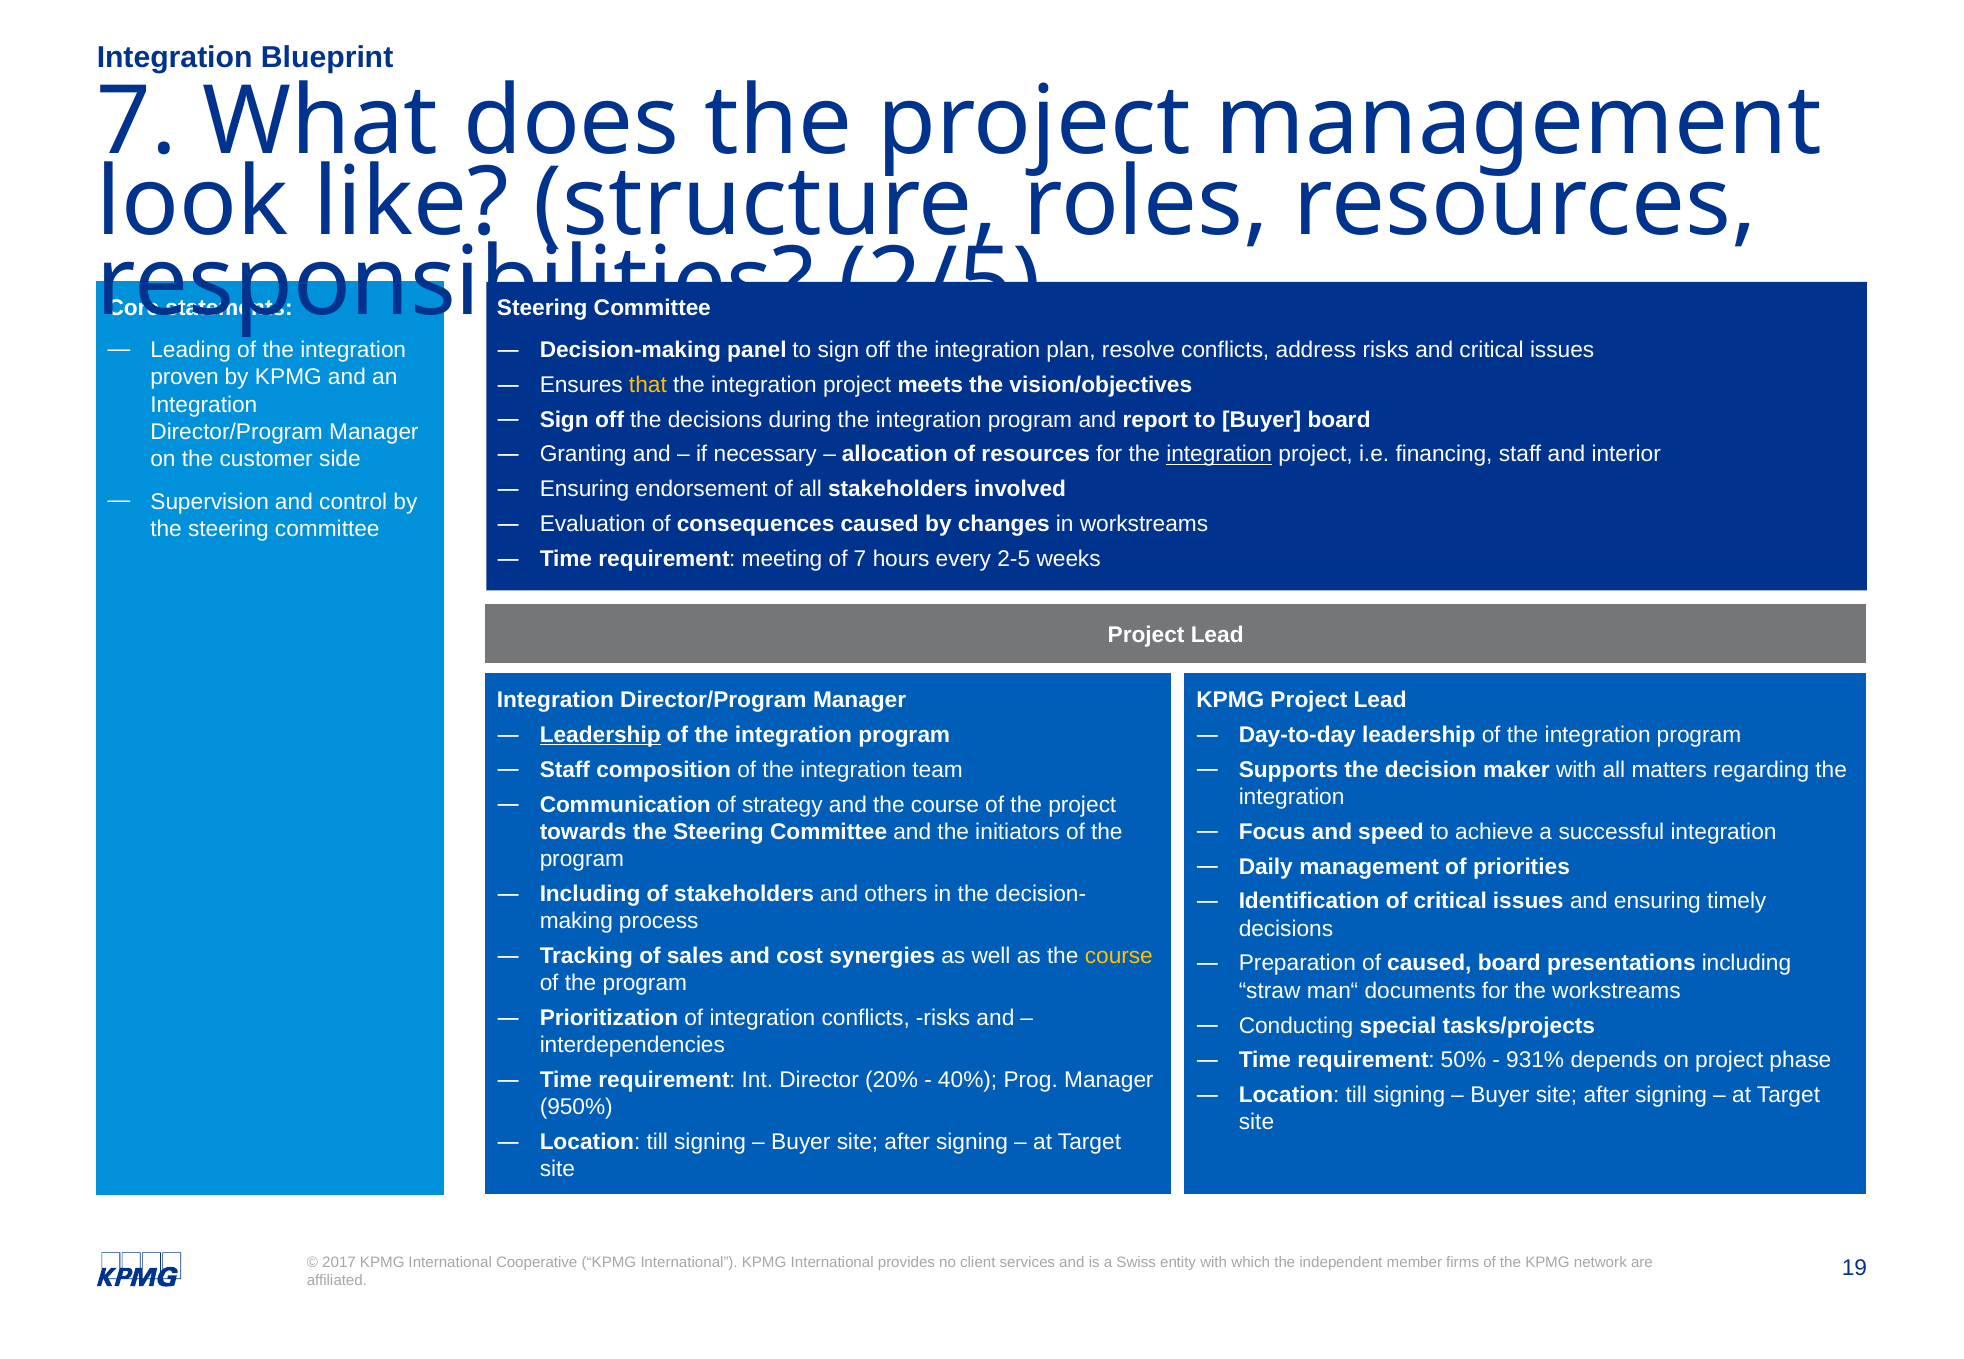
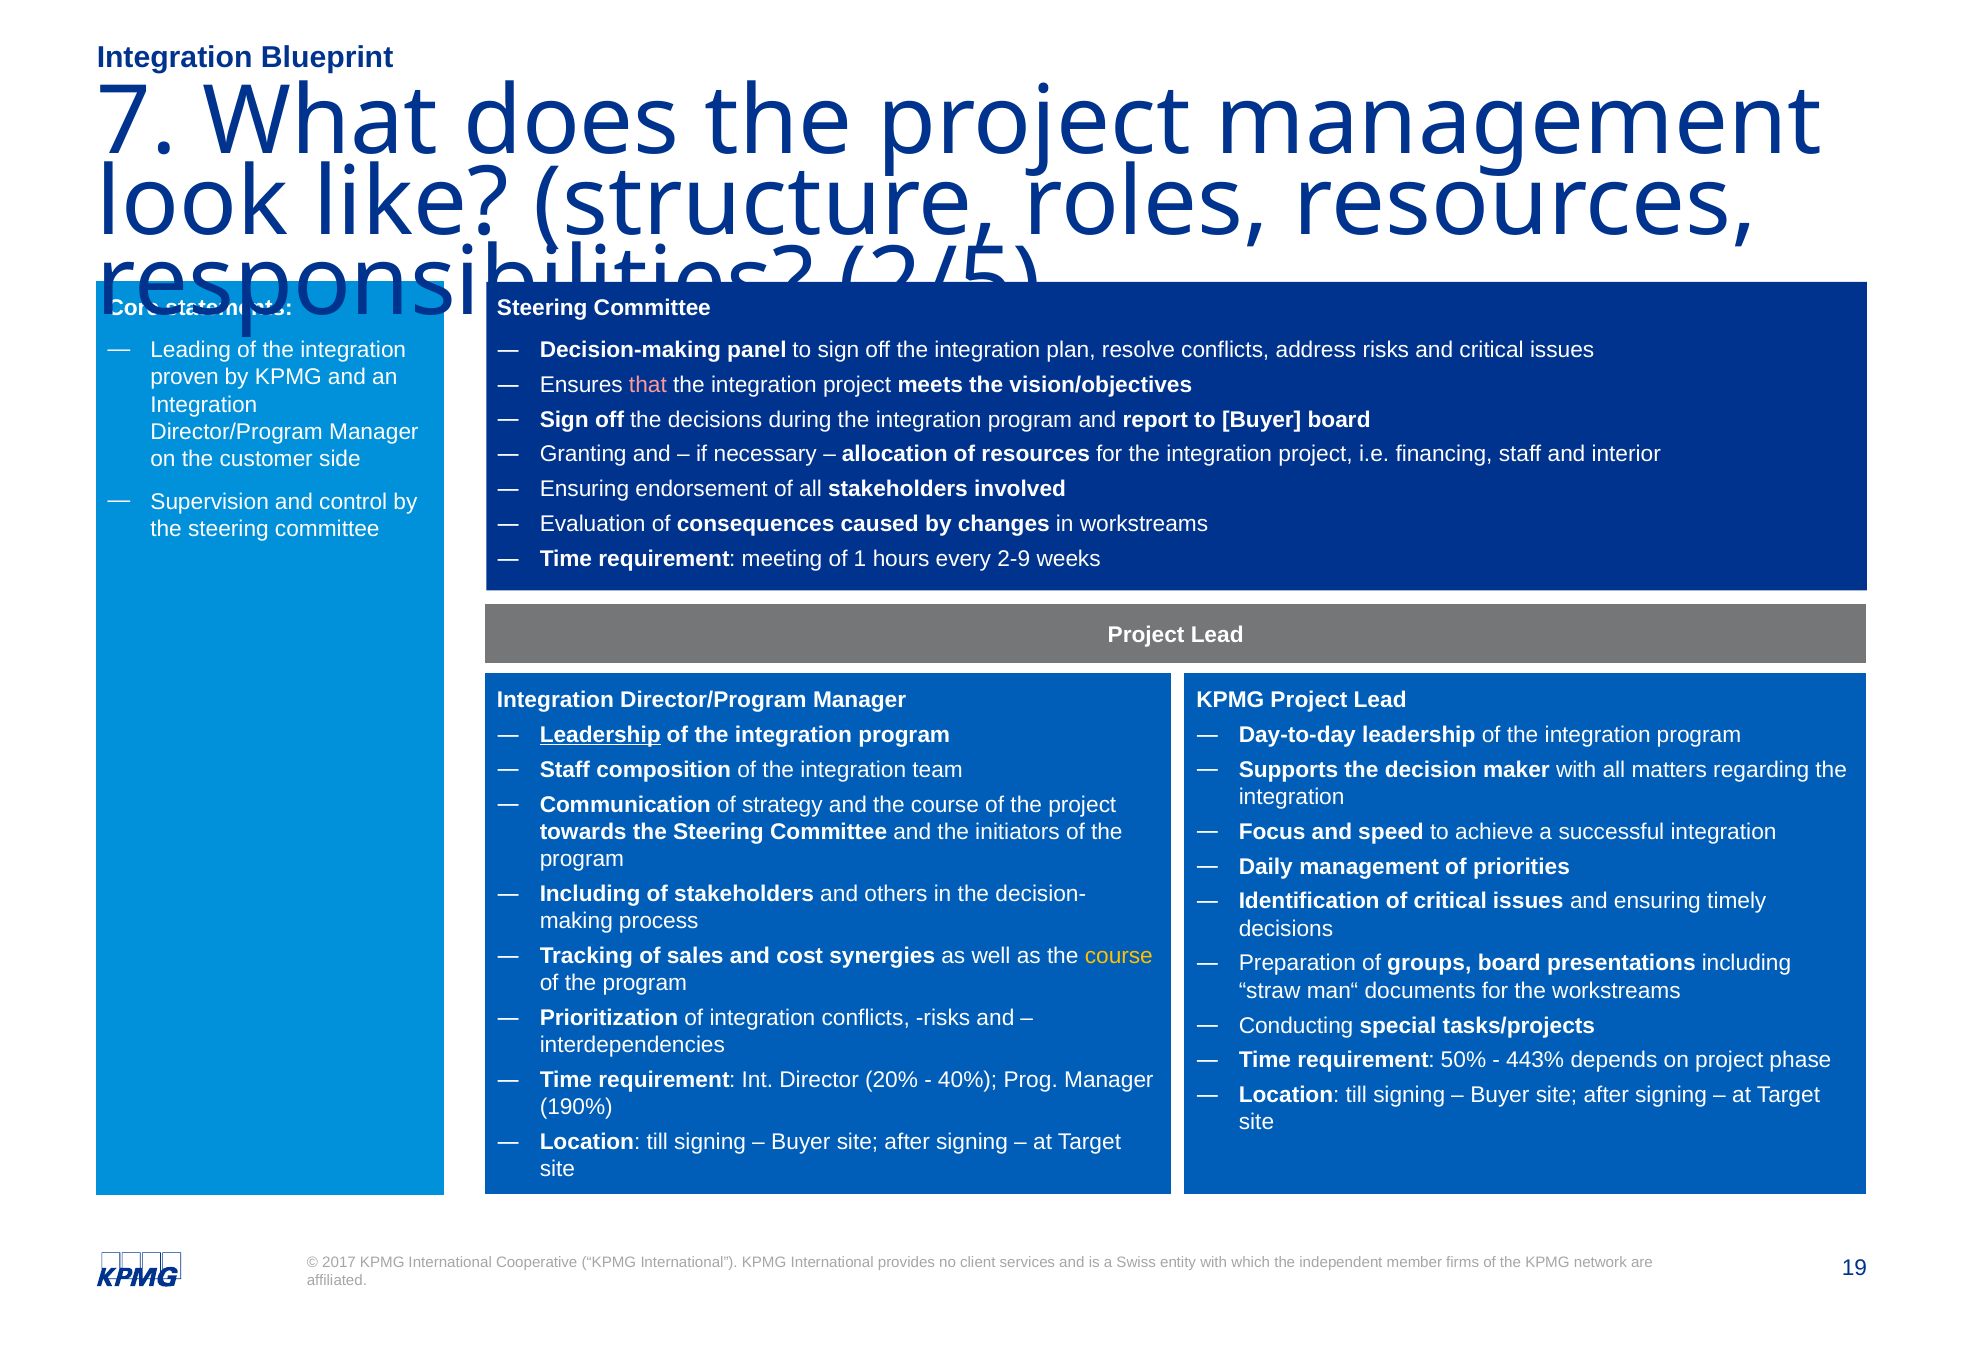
that colour: yellow -> pink (648, 385)
integration underline: present -> none (1219, 455)
of 7: 7 -> 1 (860, 559)
2-5: 2-5 -> 2-9 (1014, 559)
of caused: caused -> groups (1429, 964)
931%: 931% -> 443% (1535, 1061)
950%: 950% -> 190% (576, 1108)
